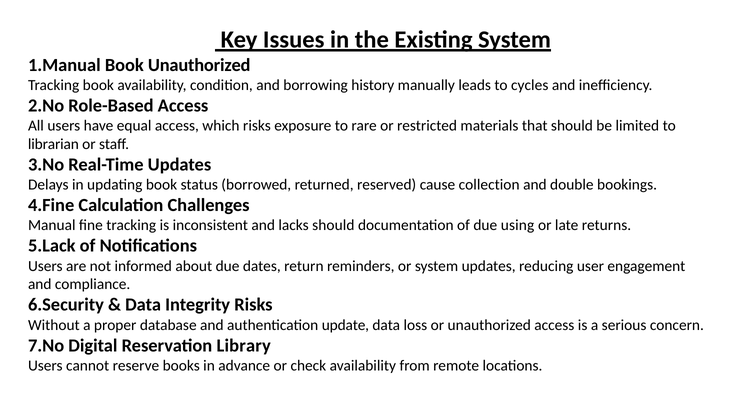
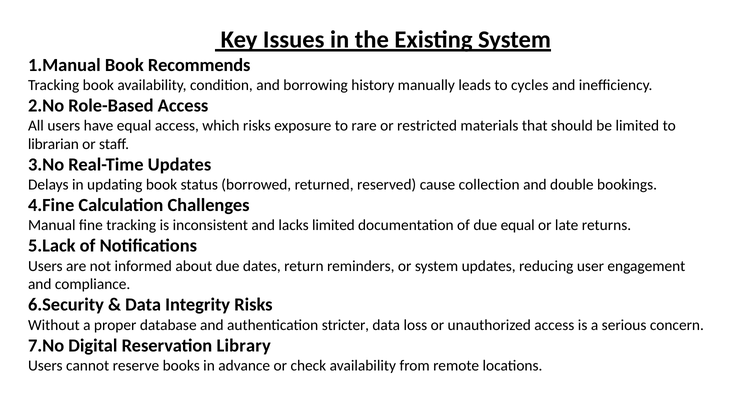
Book Unauthorized: Unauthorized -> Recommends (199, 65)
lacks should: should -> limited (333, 225)
due using: using -> equal (518, 225)
update: update -> stricter (345, 325)
